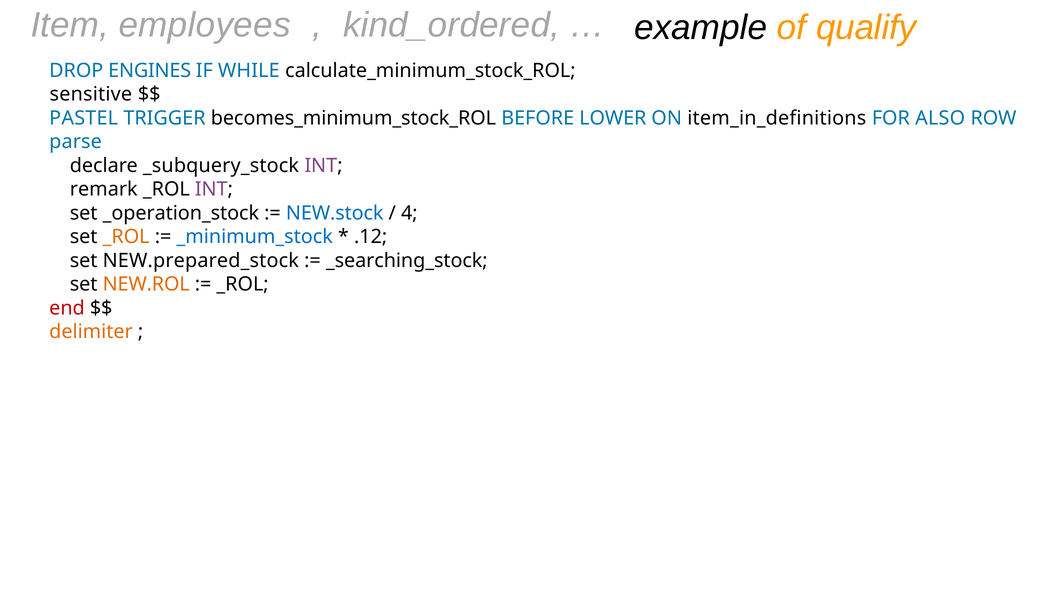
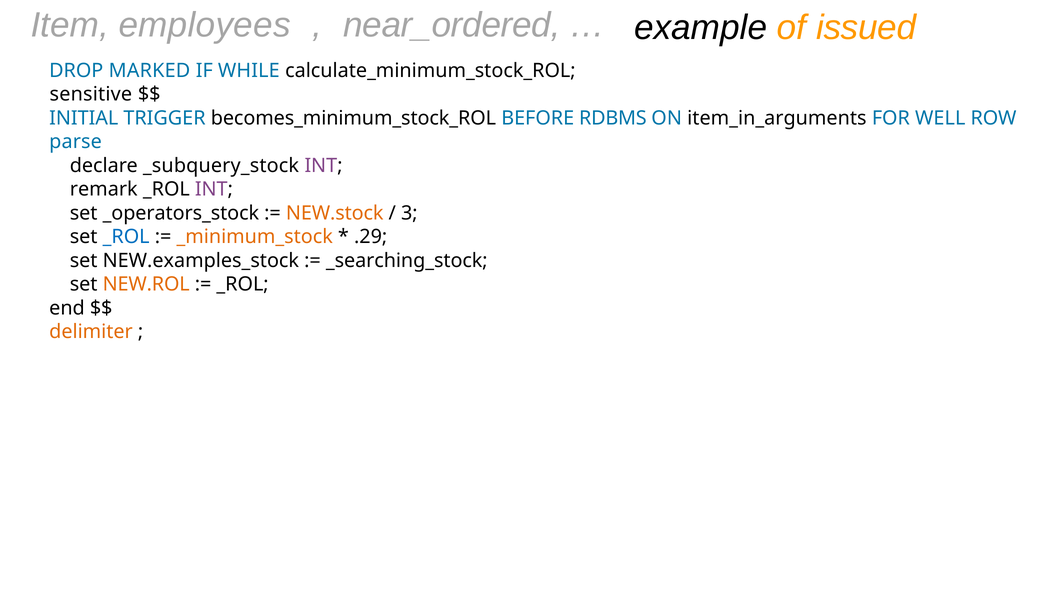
kind_ordered: kind_ordered -> near_ordered (452, 25)
qualify: qualify -> issued (866, 27)
ENGINES: ENGINES -> MARKED (149, 70)
PASTEL: PASTEL -> INITIAL (84, 118)
LOWER: LOWER -> RDBMS (613, 118)
item_in_definitions: item_in_definitions -> item_in_arguments (777, 118)
ALSO: ALSO -> WELL (940, 118)
_operation_stock: _operation_stock -> _operators_stock (181, 213)
NEW.stock colour: blue -> orange (335, 213)
4: 4 -> 3 (409, 213)
_ROL colour: orange -> blue (126, 237)
_minimum_stock colour: blue -> orange (255, 237)
.12: .12 -> .29 (371, 237)
NEW.prepared_stock: NEW.prepared_stock -> NEW.examples_stock (201, 261)
end colour: red -> black (67, 308)
